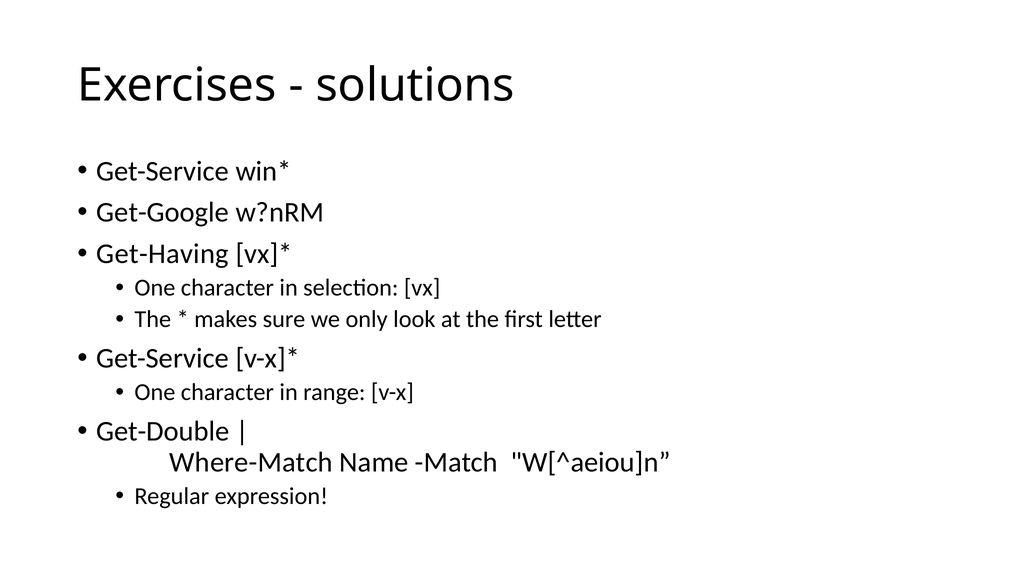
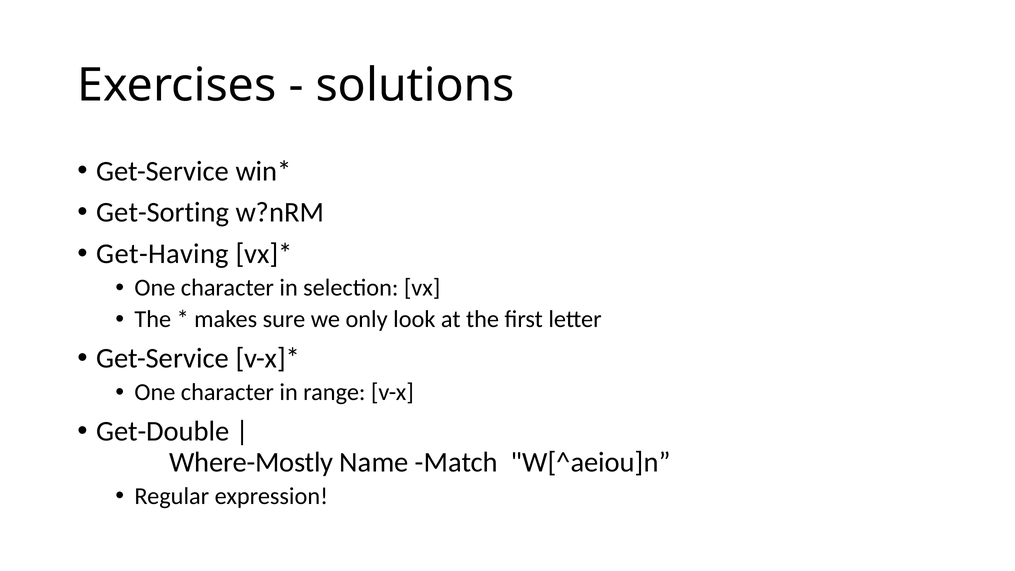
Get-Google: Get-Google -> Get-Sorting (163, 213)
Where-Match: Where-Match -> Where-Mostly (251, 462)
